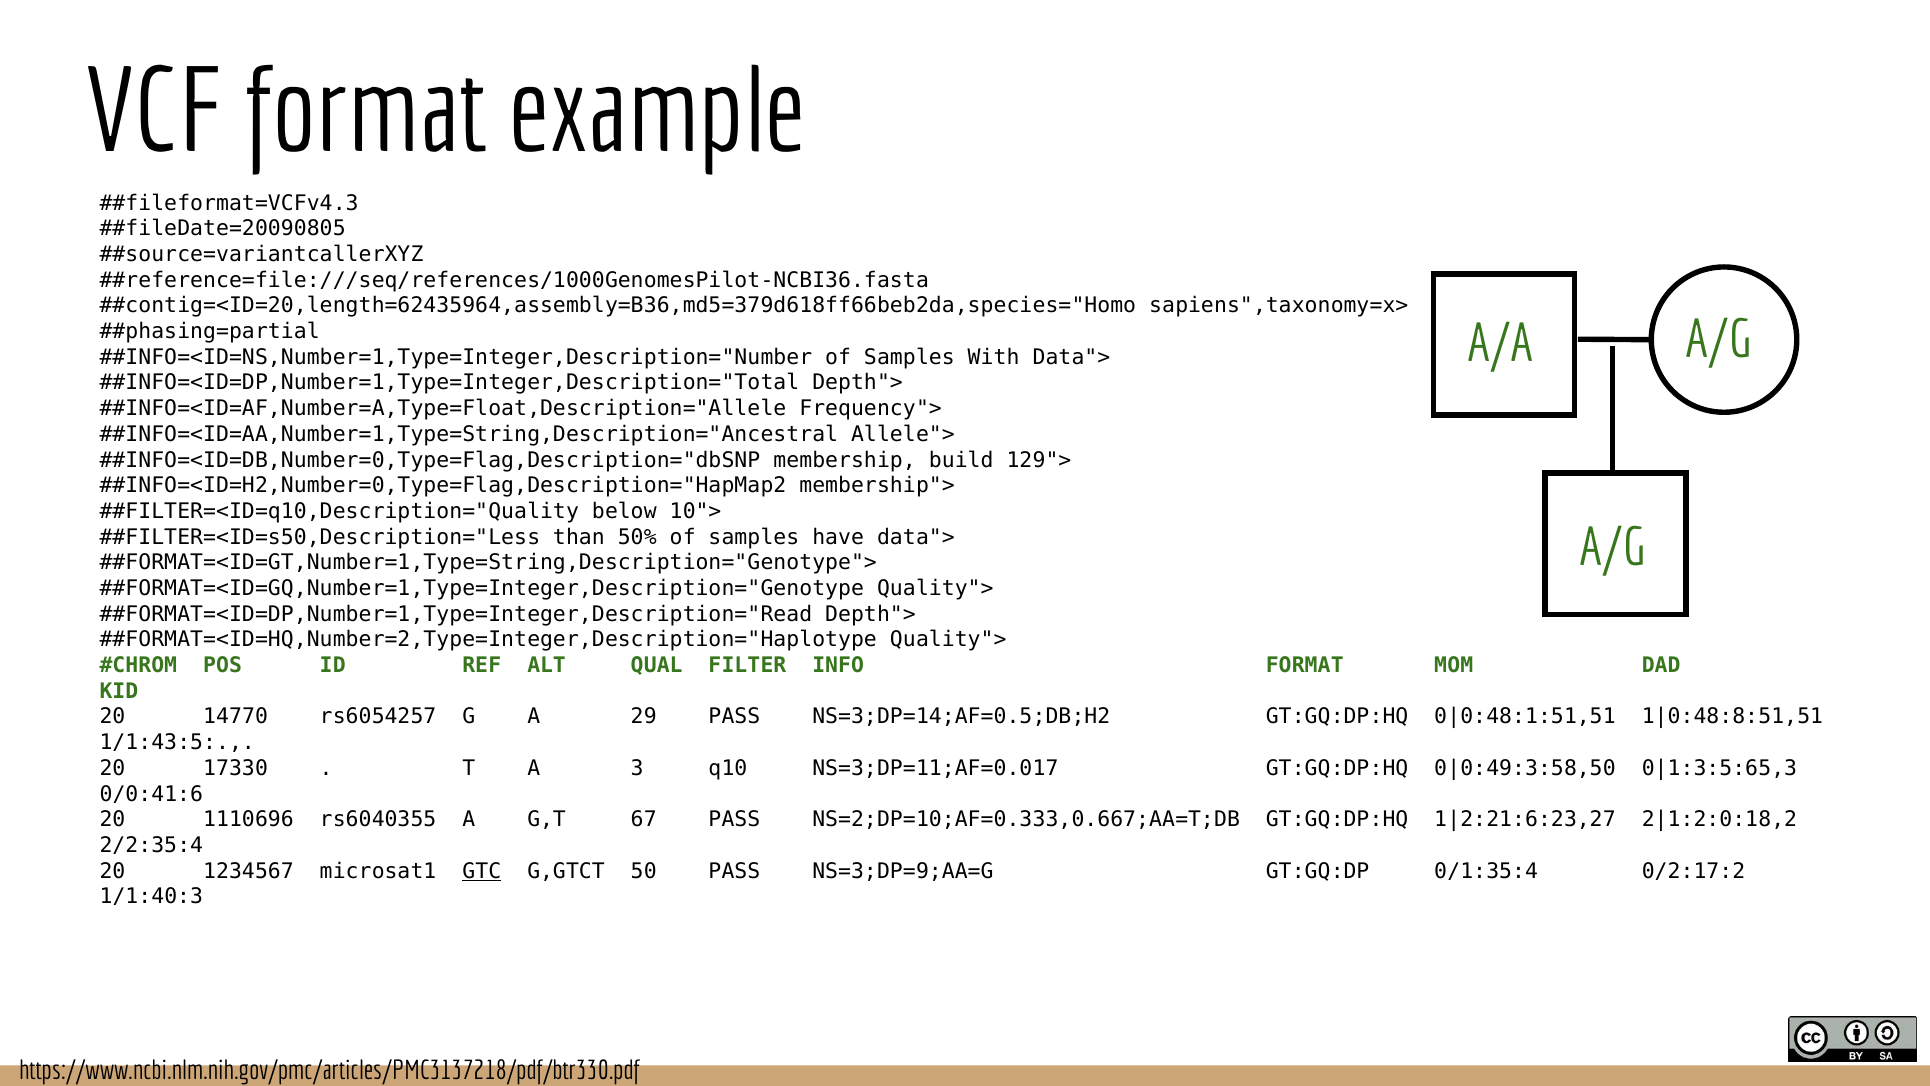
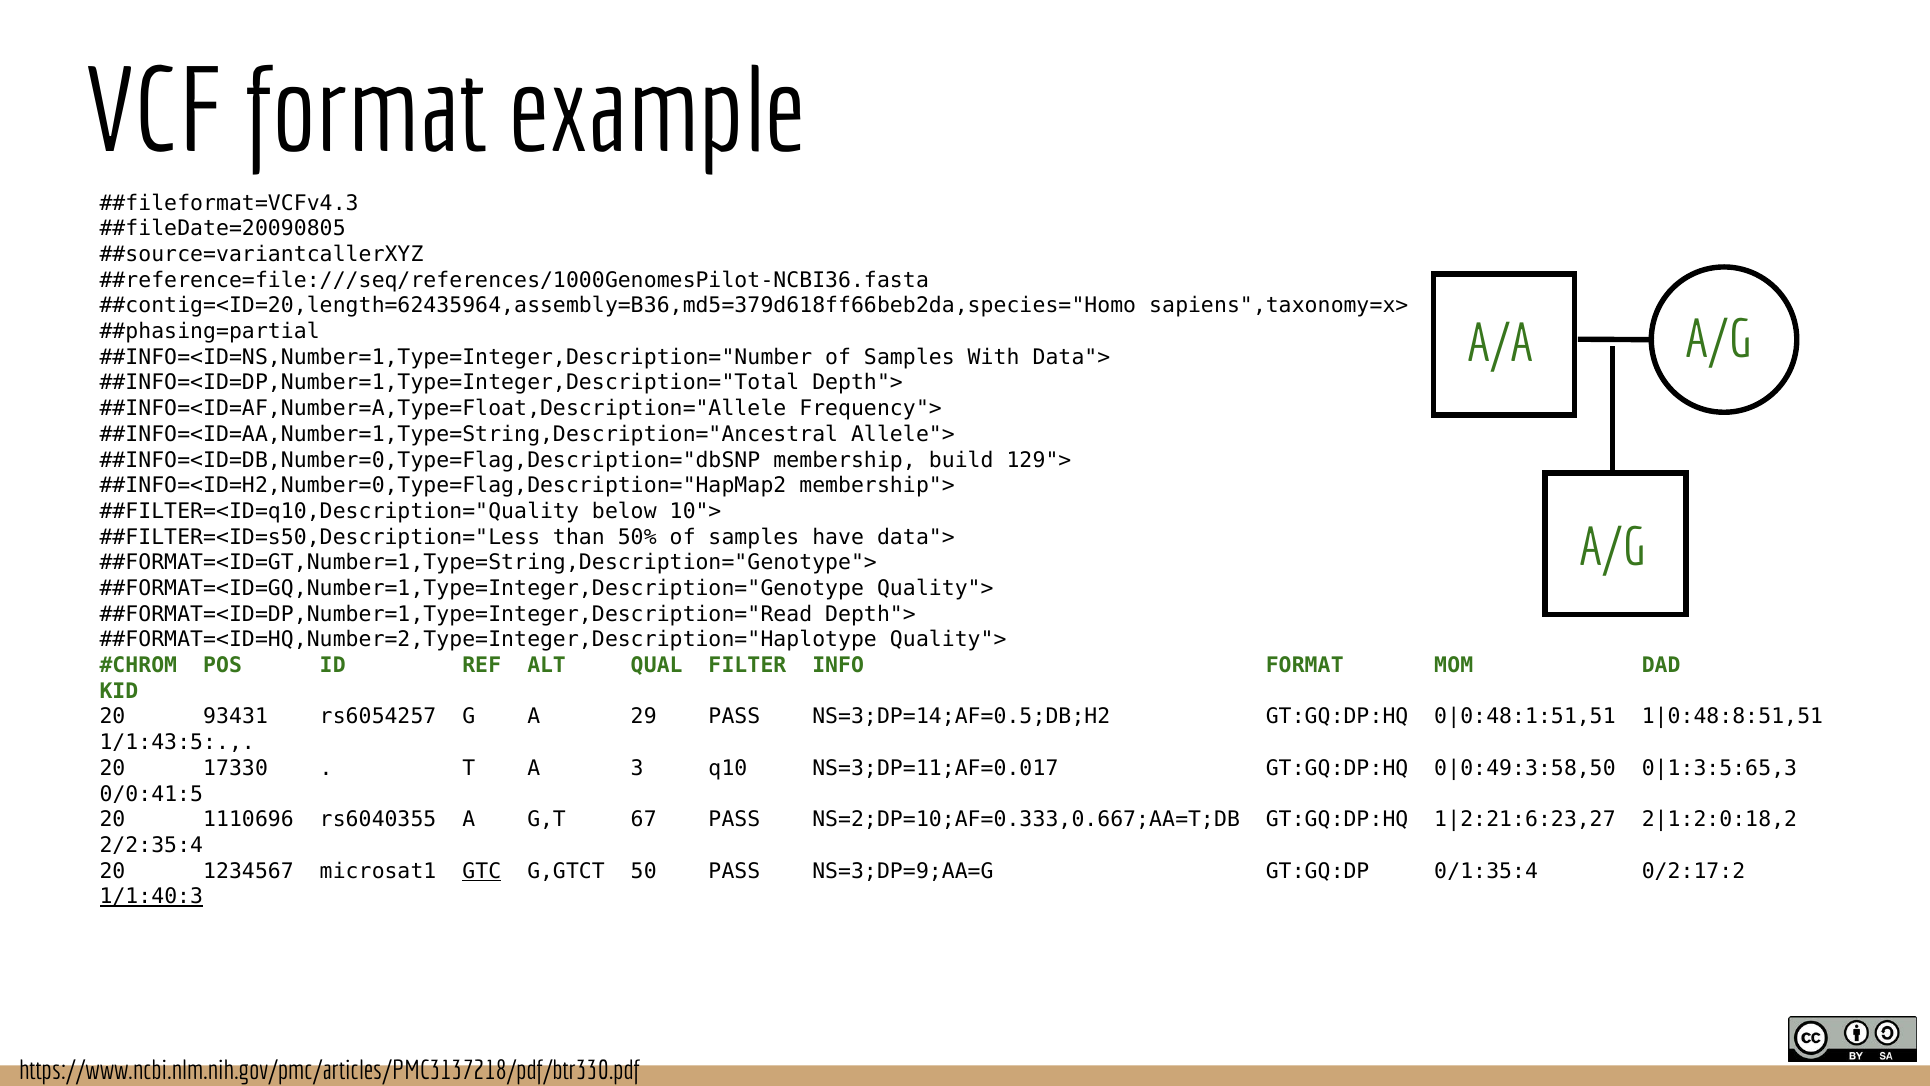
14770: 14770 -> 93431 (235, 717)
0/0:41:6: 0/0:41:6 -> 0/0:41:5 (151, 794)
1/1:40:3 underline: none -> present (151, 896)
